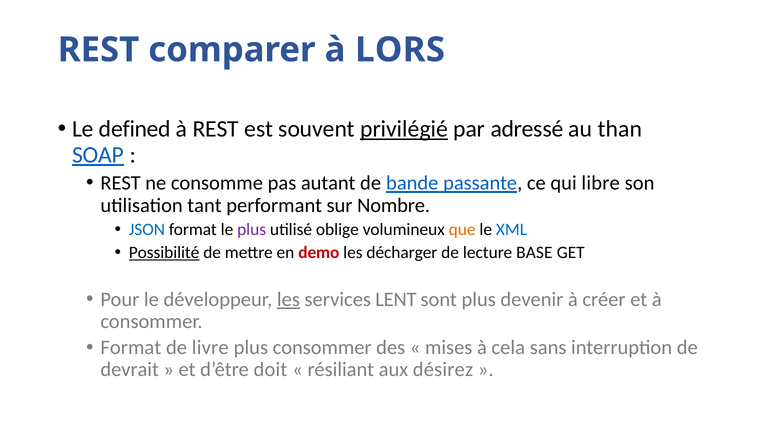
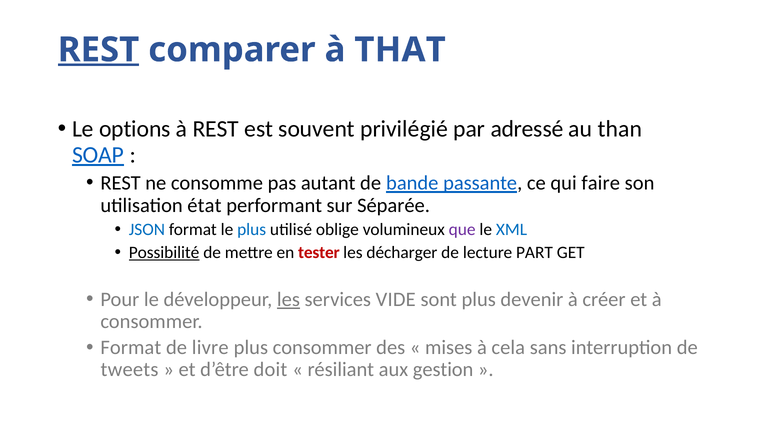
REST underline: none -> present (99, 50)
LORS: LORS -> THAT (400, 50)
defined: defined -> options (135, 129)
privilégié underline: present -> none (404, 129)
libre: libre -> faire (601, 183)
tant: tant -> état (204, 205)
Nombre: Nombre -> Séparée (394, 205)
plus colour: purple -> blue (252, 230)
que colour: orange -> purple (462, 230)
demo: demo -> tester (319, 253)
BASE: BASE -> PART (534, 253)
LENT: LENT -> VIDE (396, 300)
devrait: devrait -> tweets (130, 370)
désirez: désirez -> gestion (443, 370)
